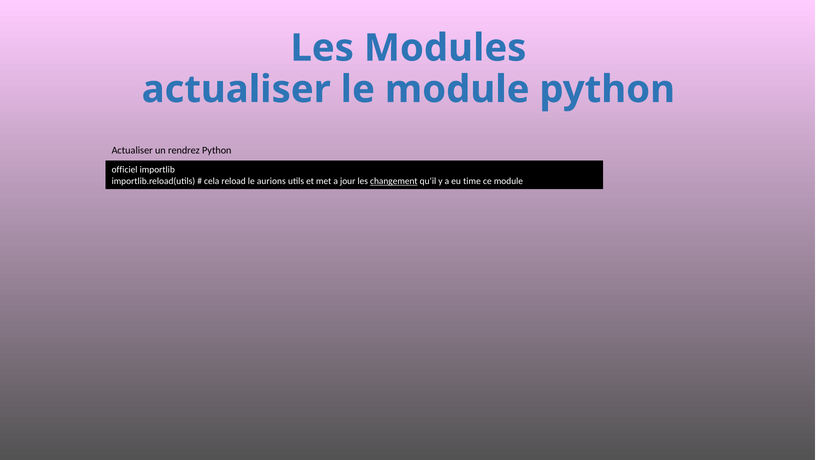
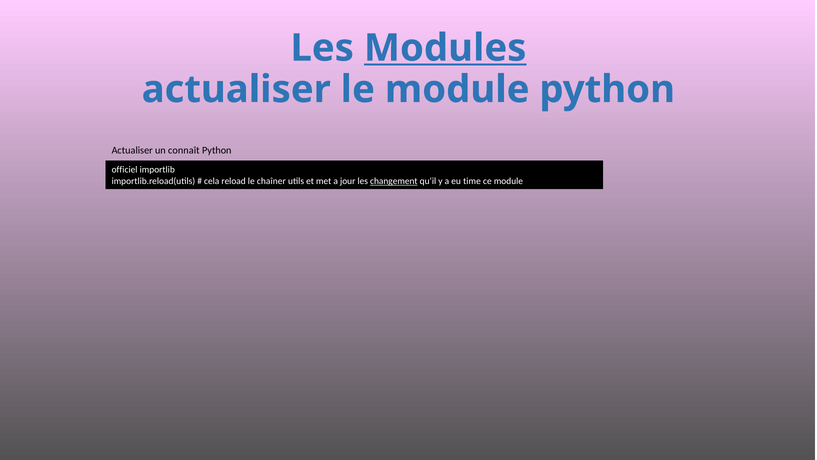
Modules underline: none -> present (445, 48)
rendrez: rendrez -> connaît (184, 150)
aurions: aurions -> chaîner (271, 181)
